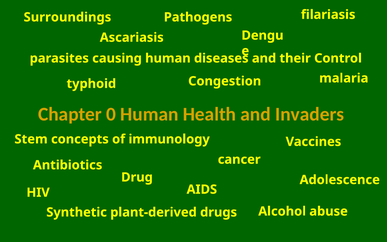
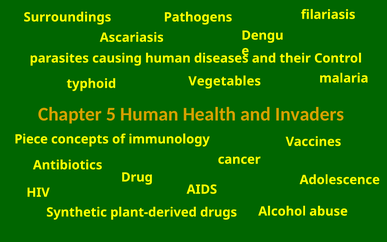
Congestion: Congestion -> Vegetables (225, 81)
0: 0 -> 5 (111, 114)
Stem: Stem -> Piece (31, 139)
